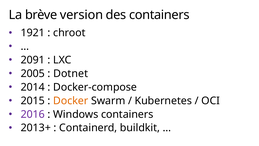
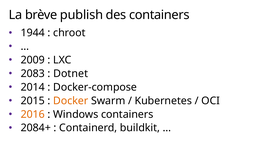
version: version -> publish (82, 15)
1921: 1921 -> 1944 (33, 33)
2091: 2091 -> 2009 (33, 60)
2005: 2005 -> 2083 (33, 73)
2016 colour: purple -> orange (33, 114)
2013+: 2013+ -> 2084+ (36, 128)
